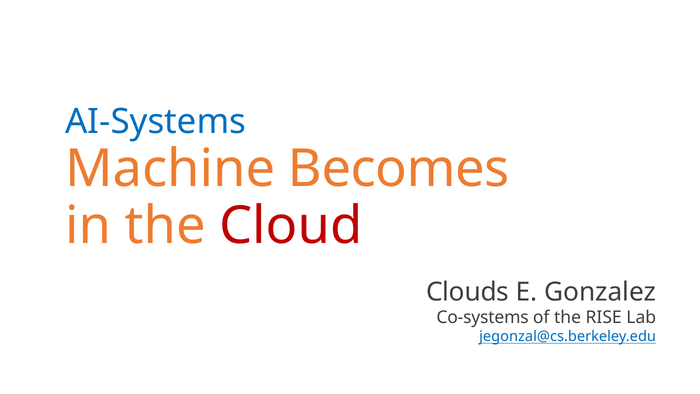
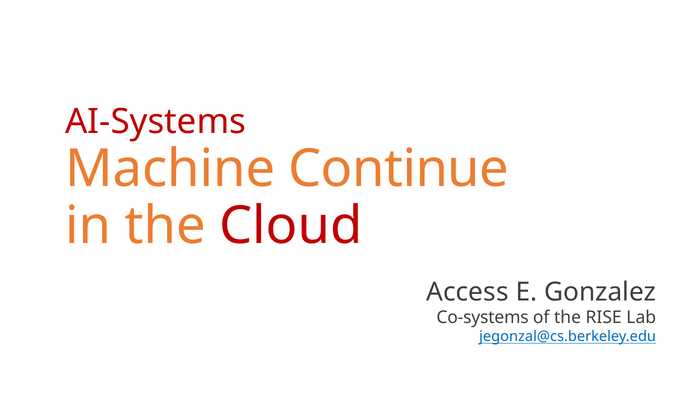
AI-Systems colour: blue -> red (156, 122)
Becomes: Becomes -> Continue (399, 169)
Clouds: Clouds -> Access (467, 292)
